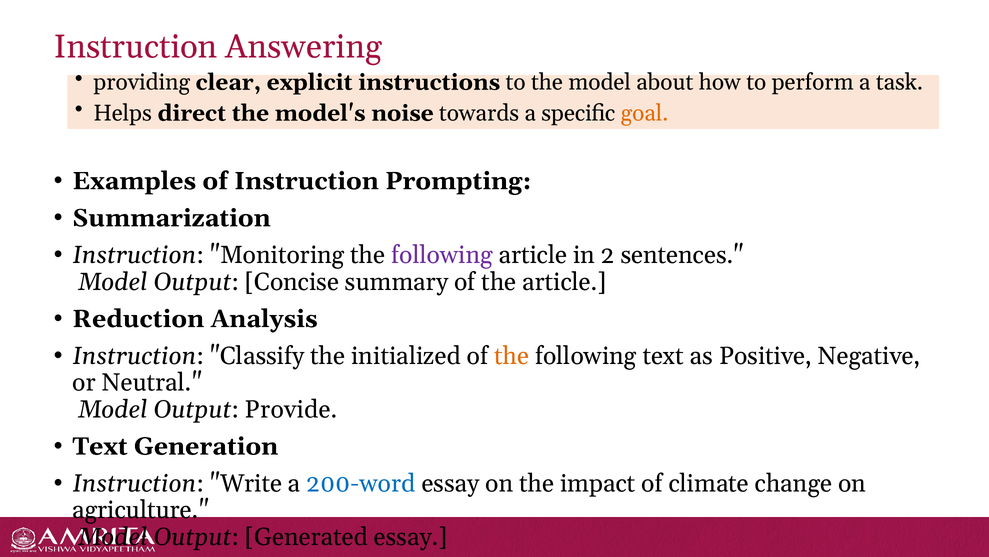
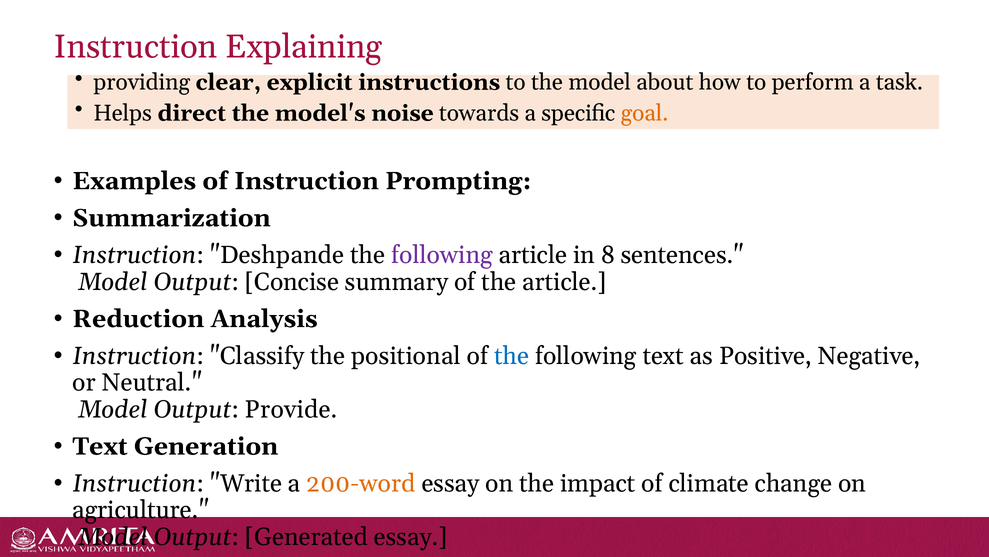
Answering: Answering -> Explaining (304, 47)
Monitoring: Monitoring -> Deshpande (277, 255)
2: 2 -> 8 (608, 255)
initialized: initialized -> positional (406, 355)
the colour: orange -> blue (512, 355)
200-word colour: blue -> orange (361, 483)
